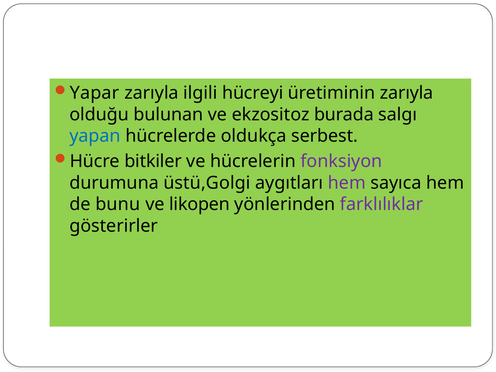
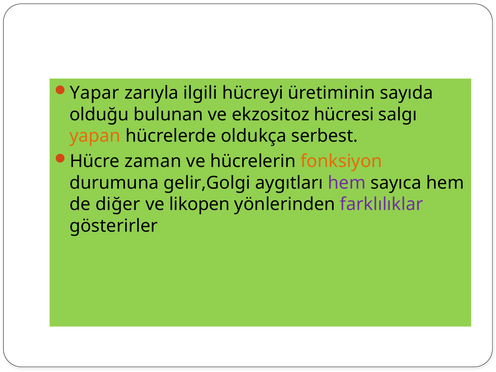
üretiminin zarıyla: zarıyla -> sayıda (407, 93)
burada: burada -> hücresi (344, 114)
yapan colour: blue -> orange (95, 136)
bitkiler: bitkiler -> zaman (153, 161)
fonksiyon colour: purple -> orange (341, 161)
üstü,Golgi: üstü,Golgi -> gelir,Golgi (207, 183)
bunu: bunu -> diğer (118, 204)
